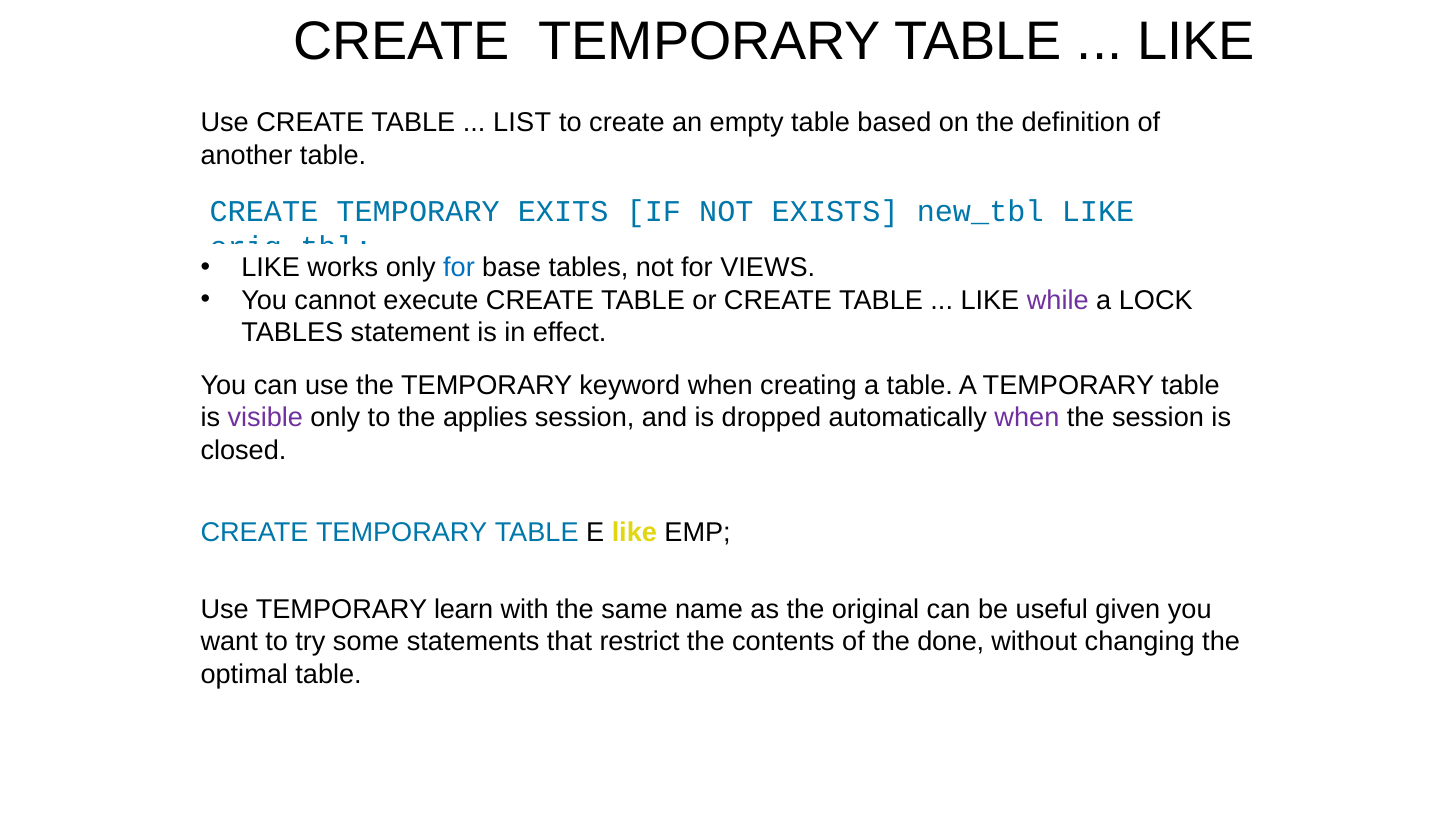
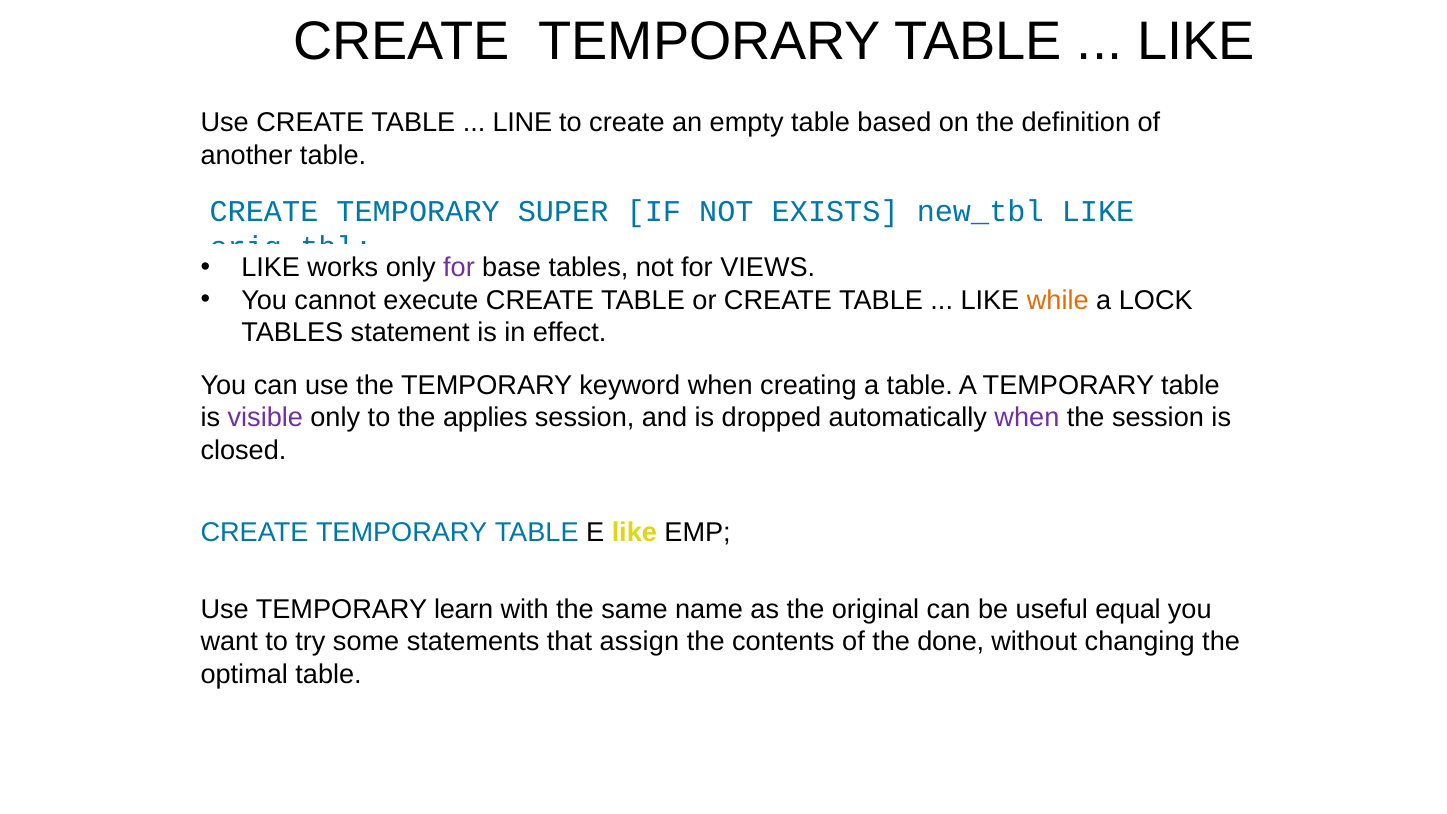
LIST: LIST -> LINE (522, 123)
EXITS: EXITS -> SUPER (563, 211)
for colour: blue -> purple (459, 268)
while colour: purple -> orange (1058, 300)
given: given -> equal (1128, 609)
restrict: restrict -> assign (639, 642)
